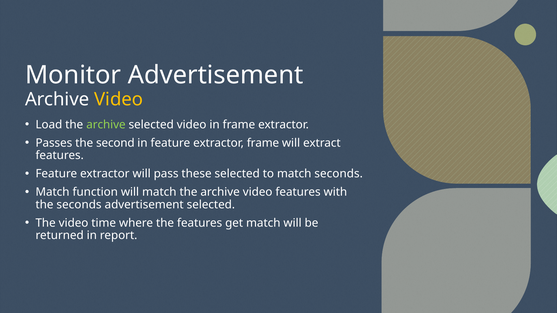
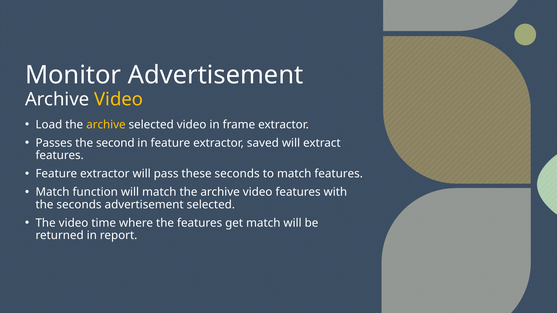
archive colour: light green -> yellow (106, 125)
extractor frame: frame -> saved (263, 143)
these selected: selected -> seconds (237, 174)
match seconds: seconds -> features (339, 174)
